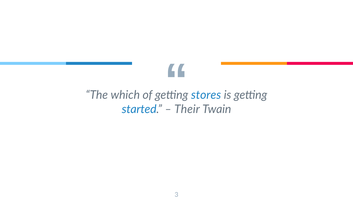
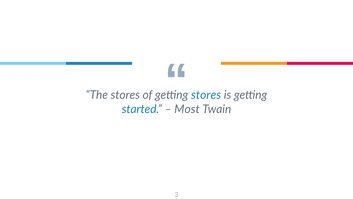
The which: which -> stores (125, 95)
Their: Their -> Most (187, 109)
